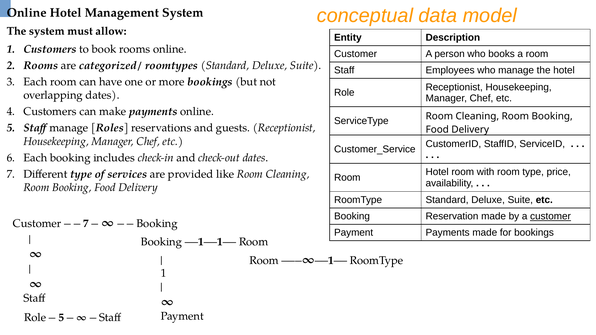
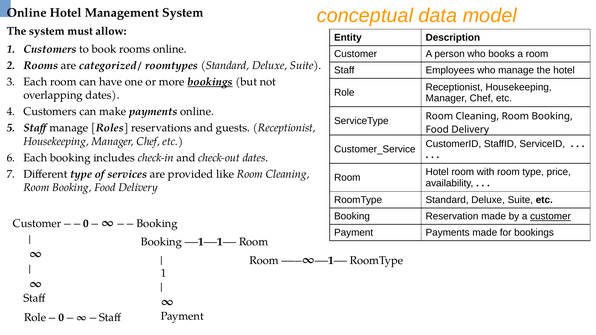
bookings underline: none -> present (210, 82)
7: 7 -> 0 (86, 224)
5: 5 -> 0 (61, 318)
